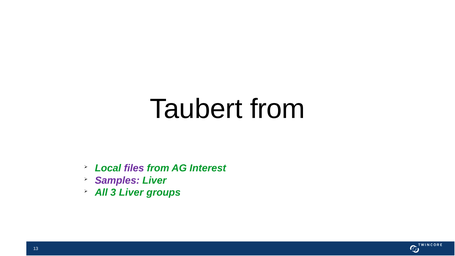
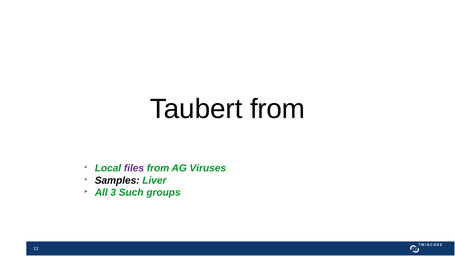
Interest: Interest -> Viruses (208, 168)
Samples colour: purple -> black (117, 180)
3 Liver: Liver -> Such (131, 192)
